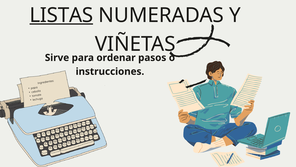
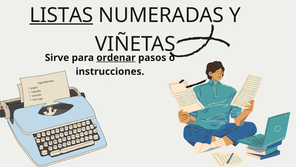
ordenar underline: none -> present (116, 58)
